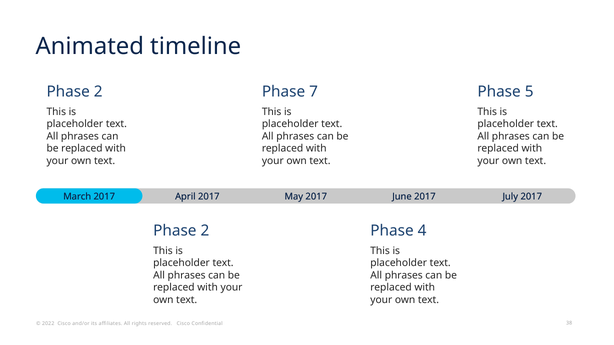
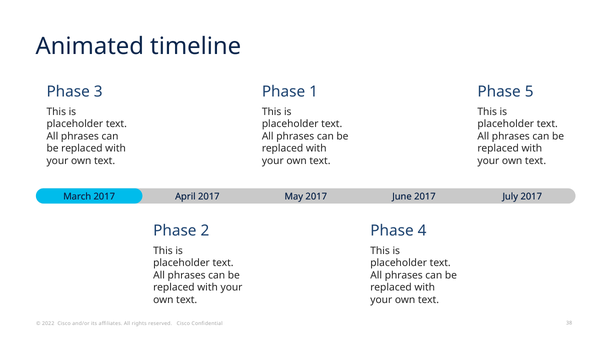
2: 2 -> 3 (98, 92)
7: 7 -> 1 (314, 92)
